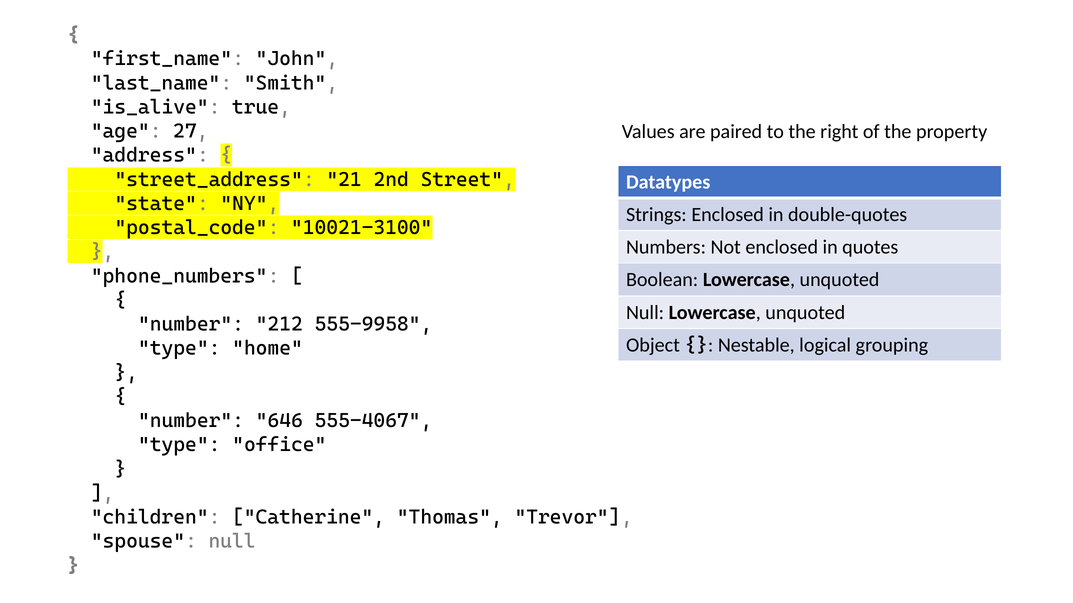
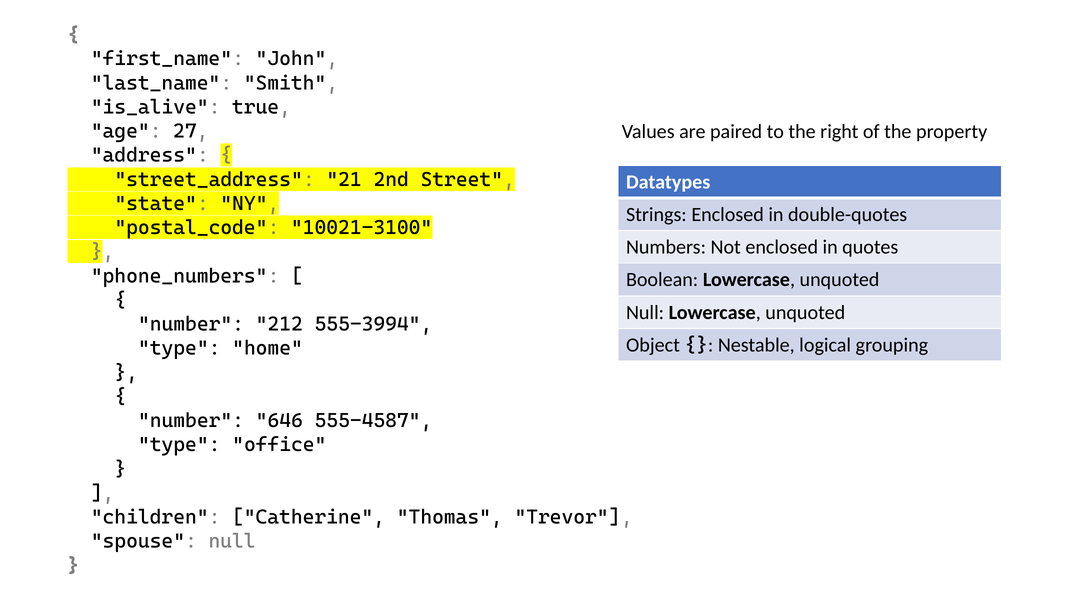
555-9958: 555-9958 -> 555-3994 (373, 324)
555-4067: 555-4067 -> 555-4587 (373, 421)
